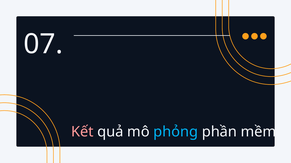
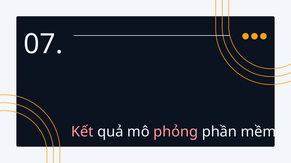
phỏng colour: light blue -> pink (176, 132)
